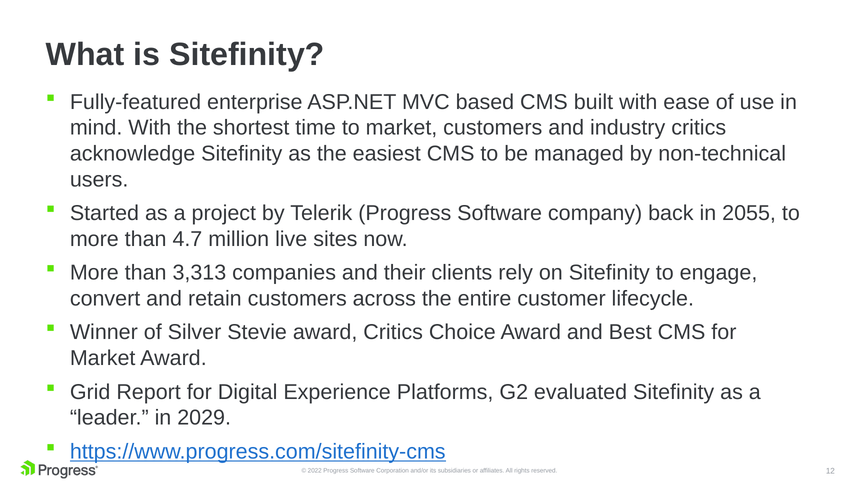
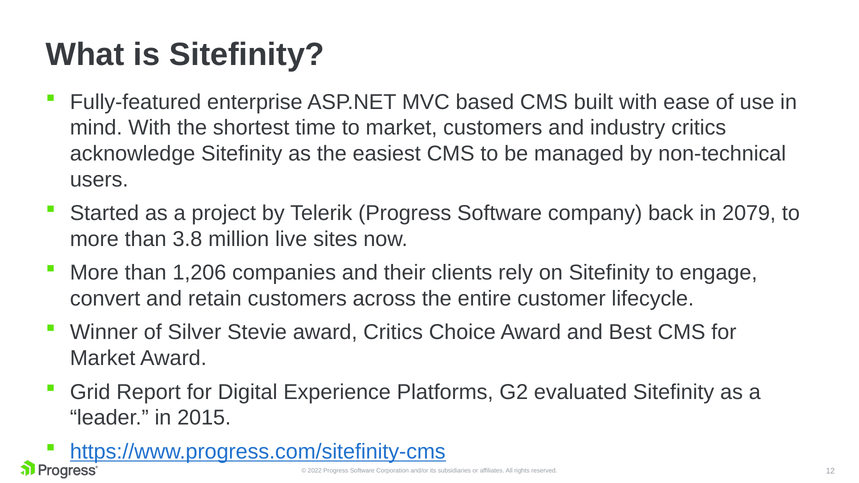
2055: 2055 -> 2079 (749, 213)
4.7: 4.7 -> 3.8 (187, 239)
3,313: 3,313 -> 1,206 (199, 273)
2029: 2029 -> 2015 (204, 418)
